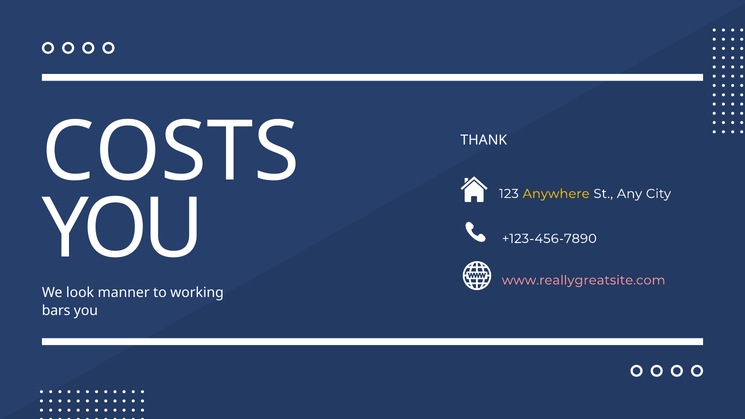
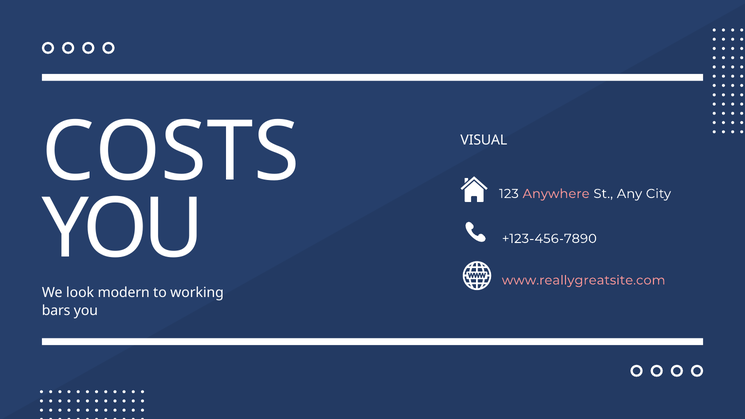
THANK: THANK -> VISUAL (484, 140)
Anywhere colour: yellow -> pink (556, 194)
manner: manner -> modern (124, 293)
